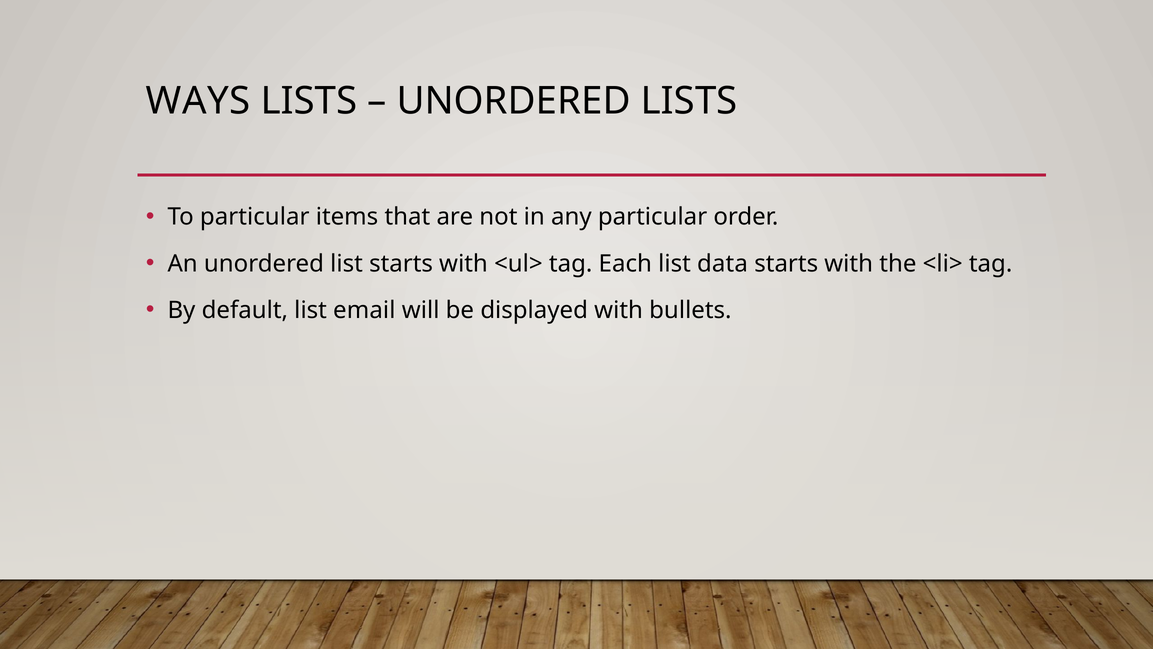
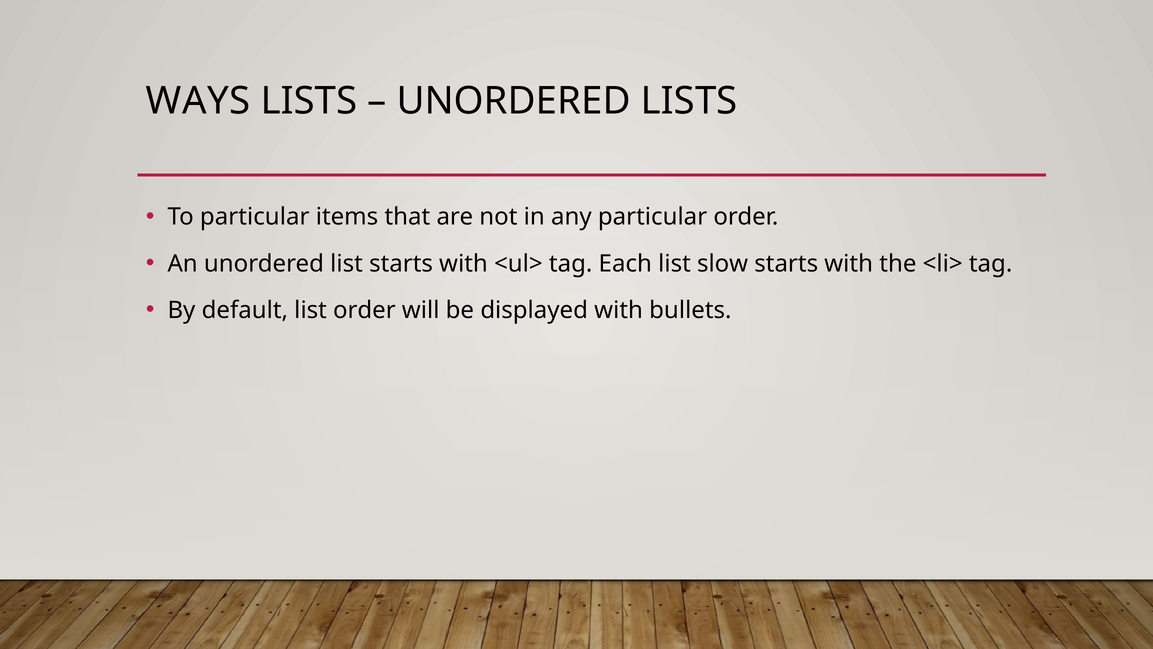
data: data -> slow (723, 263)
list email: email -> order (364, 310)
